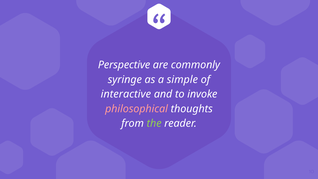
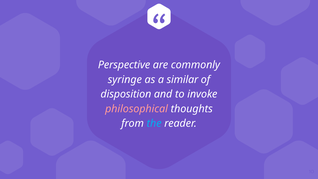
simple: simple -> similar (182, 80)
interactive: interactive -> disposition (126, 94)
the colour: light green -> light blue (154, 123)
